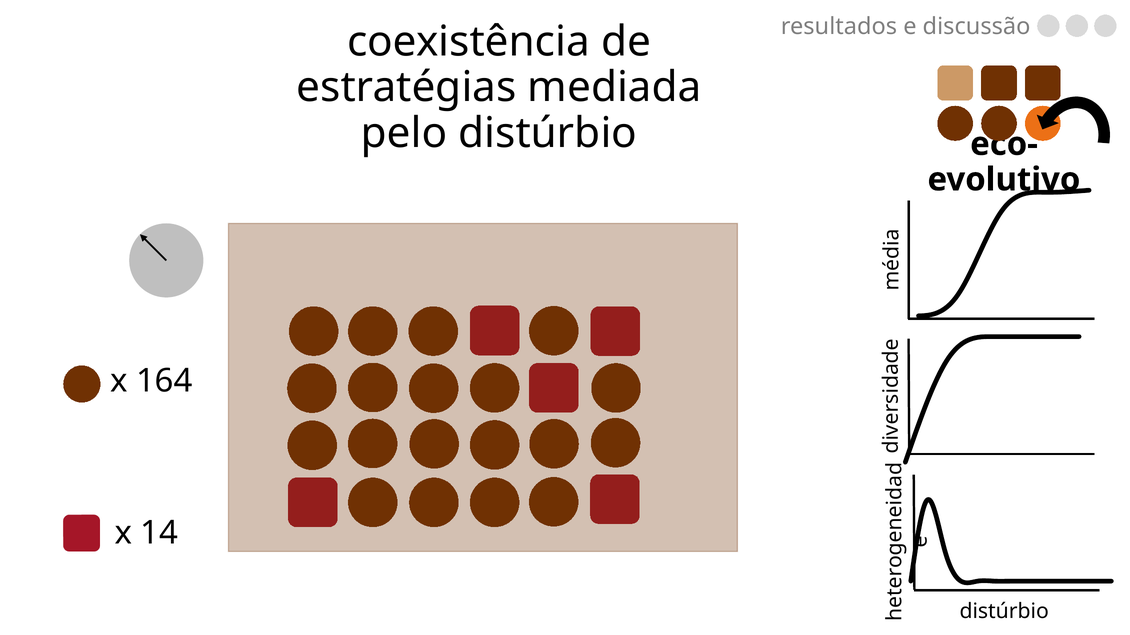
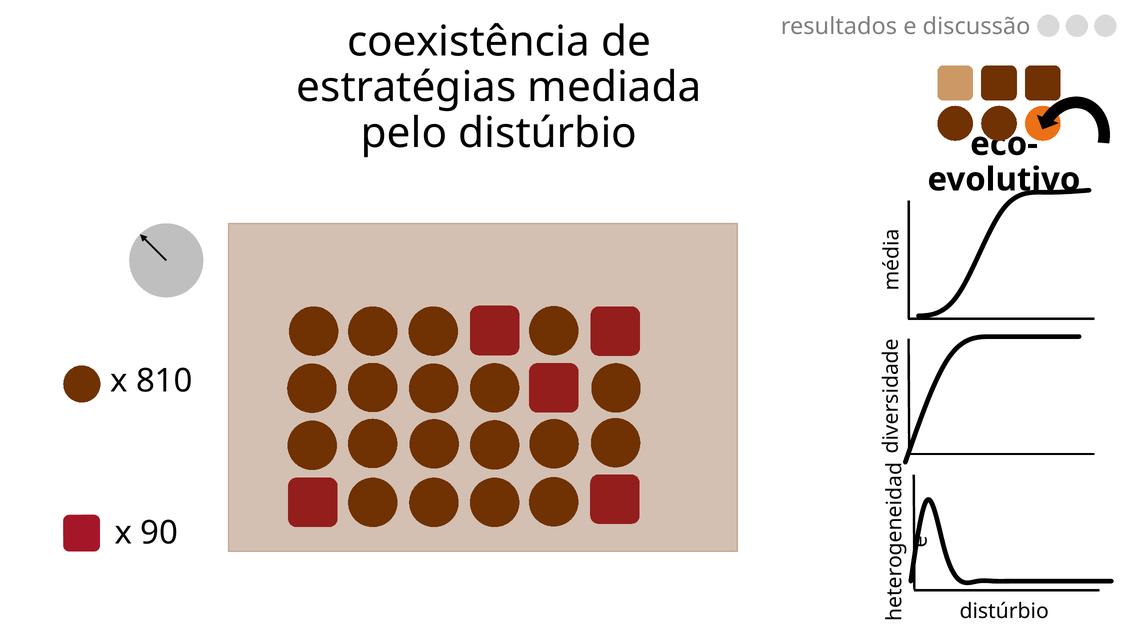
164: 164 -> 810 (164, 381)
14: 14 -> 90 (159, 534)
